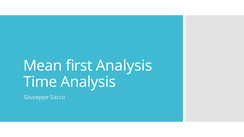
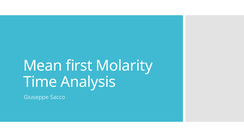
first Analysis: Analysis -> Molarity (124, 66)
